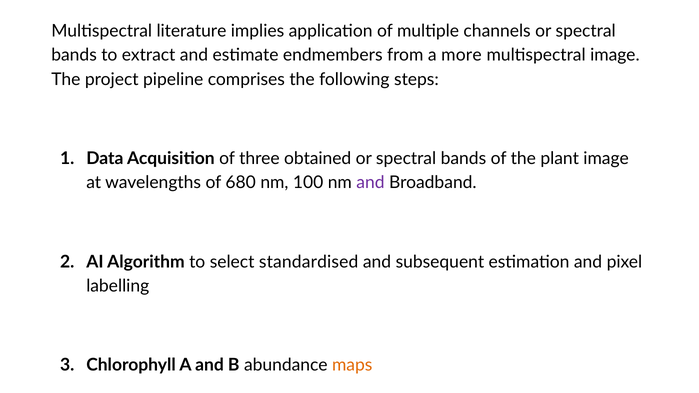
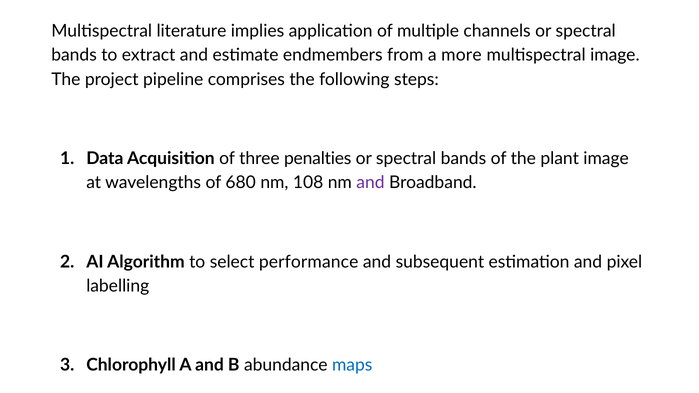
obtained: obtained -> penalties (318, 159)
100: 100 -> 108 (308, 183)
standardised: standardised -> performance (309, 262)
maps colour: orange -> blue (352, 365)
